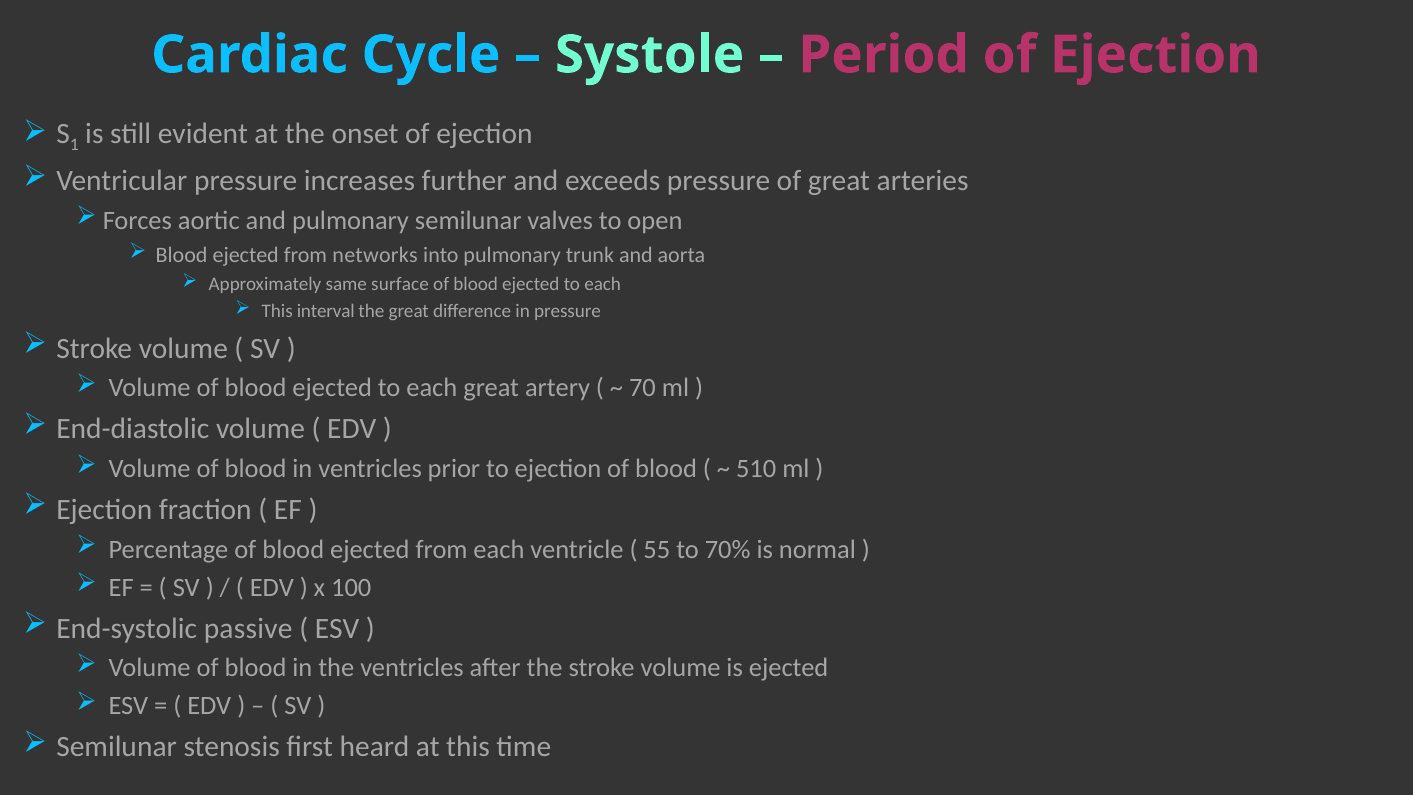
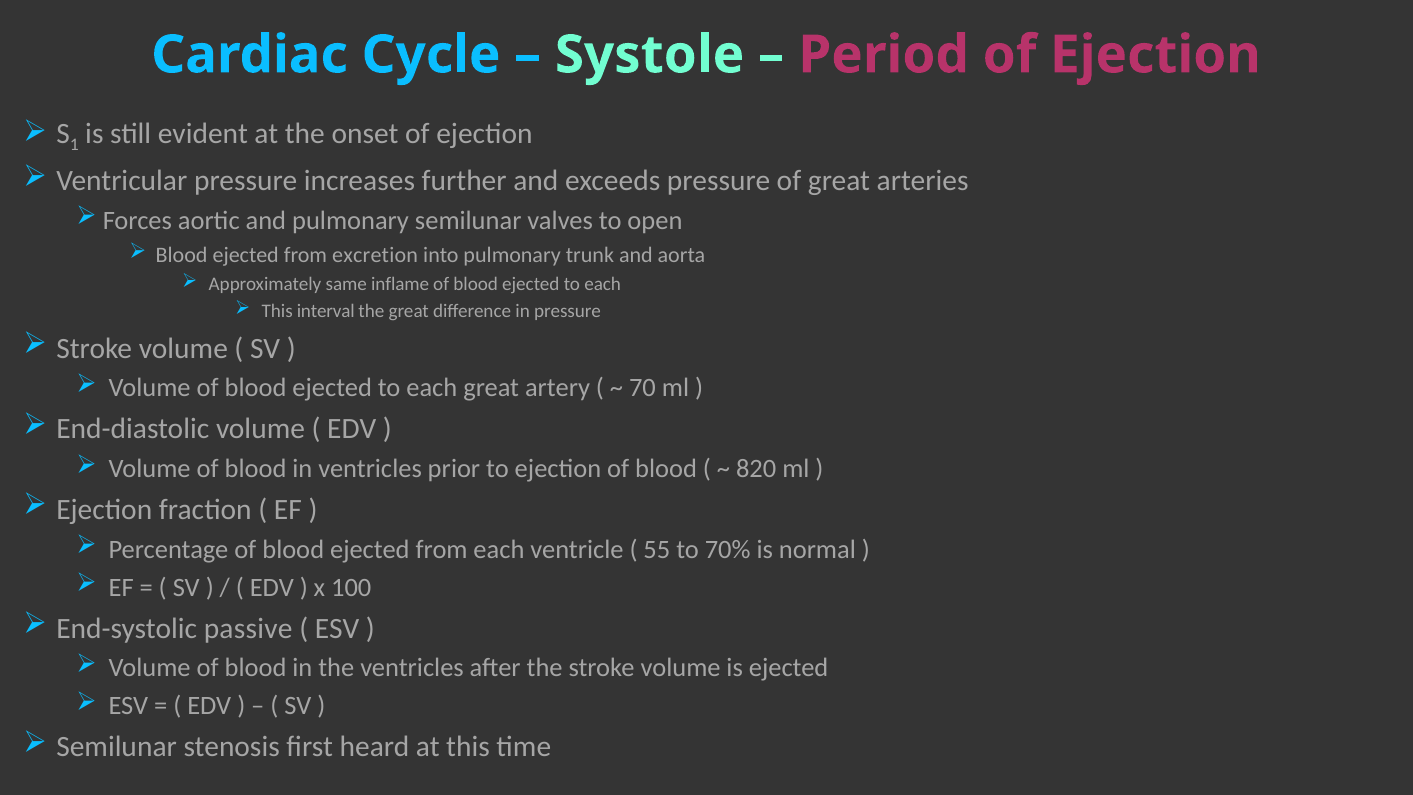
networks: networks -> excretion (375, 255)
surface: surface -> inflame (400, 284)
510: 510 -> 820 (756, 469)
